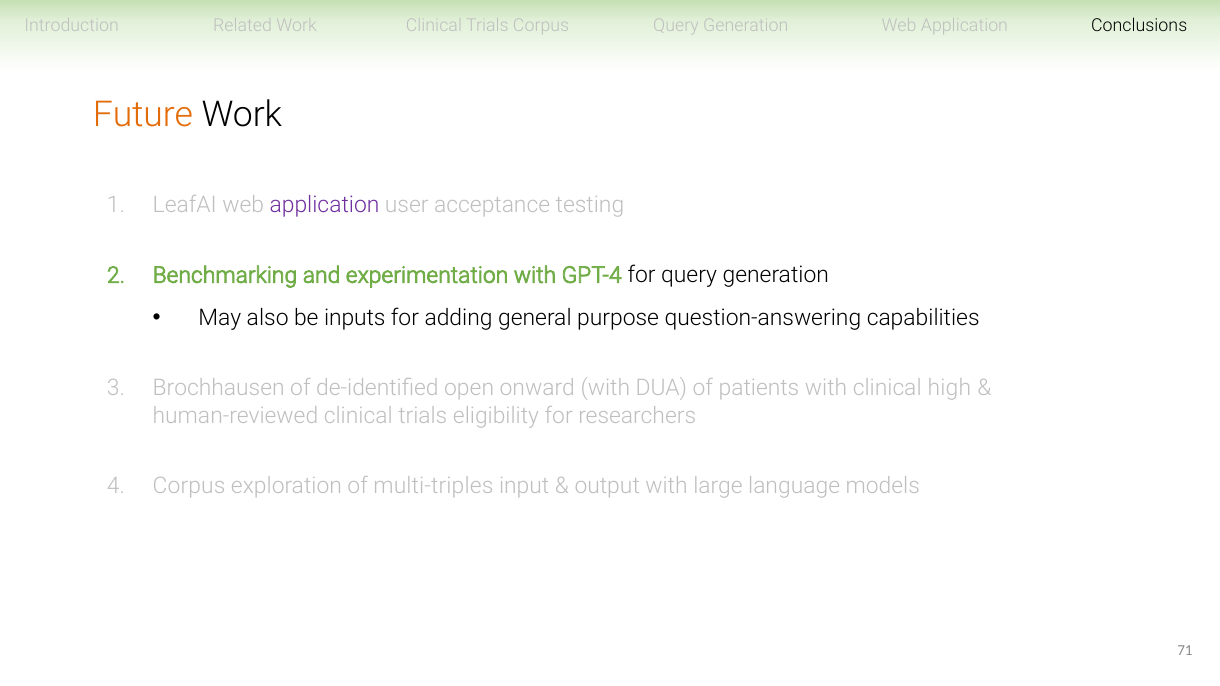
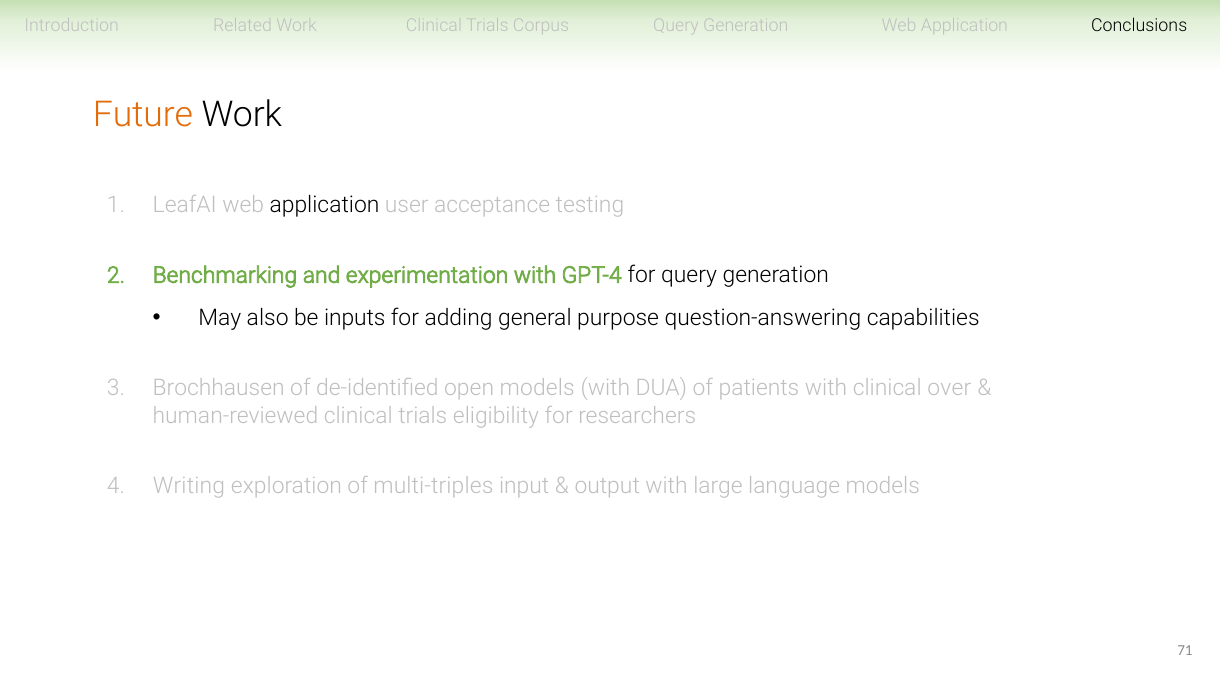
application colour: purple -> black (324, 205)
open onward: onward -> models (537, 388)
high: high -> over (949, 388)
Corpus: Corpus -> Writing (189, 486)
